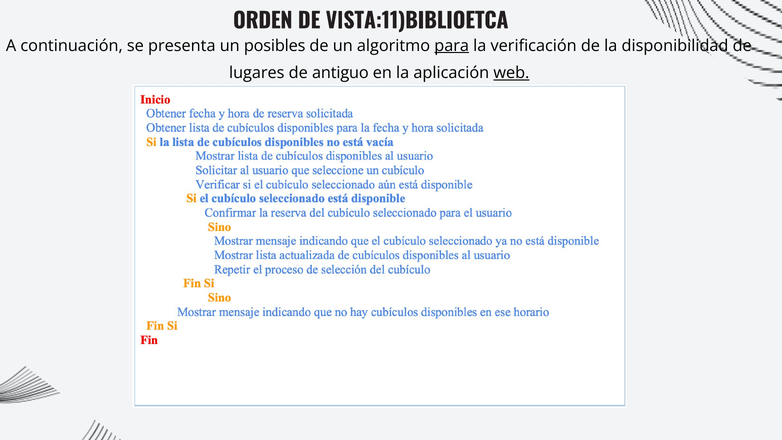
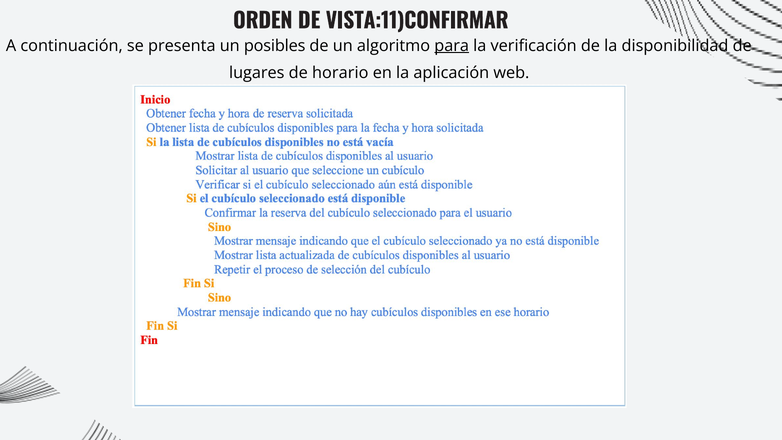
VISTA:11)BIBLIOETCA: VISTA:11)BIBLIOETCA -> VISTA:11)CONFIRMAR (417, 21)
antiguo: antiguo -> horario (340, 73)
web underline: present -> none (511, 73)
